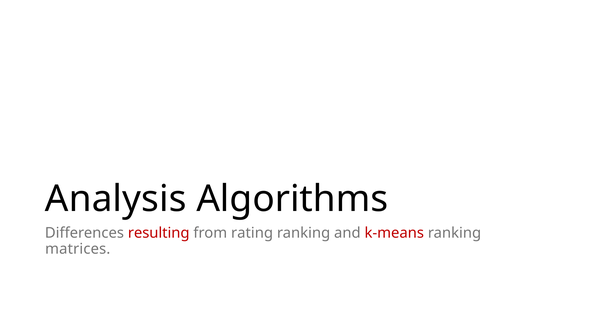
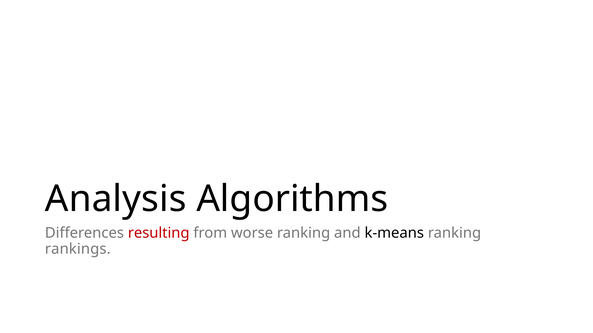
rating: rating -> worse (252, 233)
k-means colour: red -> black (394, 233)
matrices: matrices -> rankings (78, 249)
